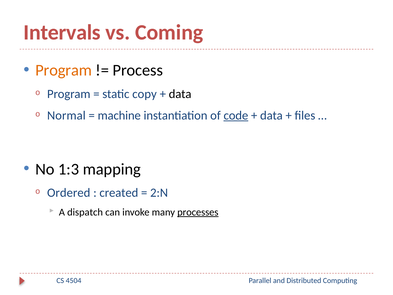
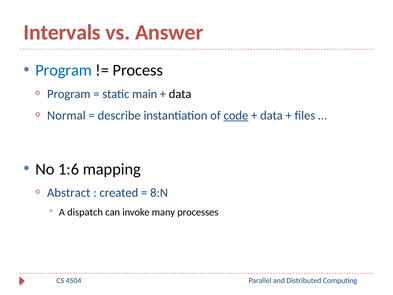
Coming: Coming -> Answer (169, 32)
Program colour: orange -> blue (64, 70)
copy: copy -> main (145, 94)
machine: machine -> describe (119, 115)
1:3: 1:3 -> 1:6 (69, 169)
Ordered: Ordered -> Abstract (69, 193)
2:N: 2:N -> 8:N (159, 193)
processes underline: present -> none (198, 212)
